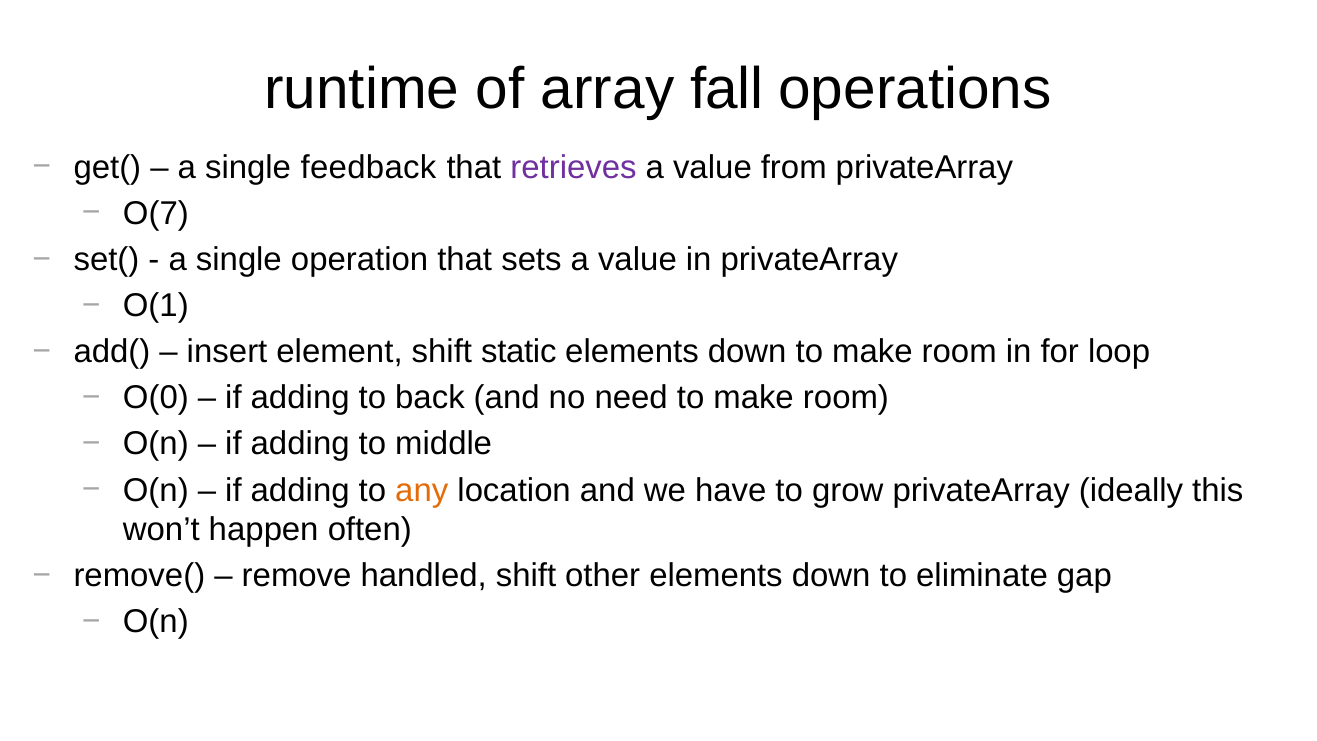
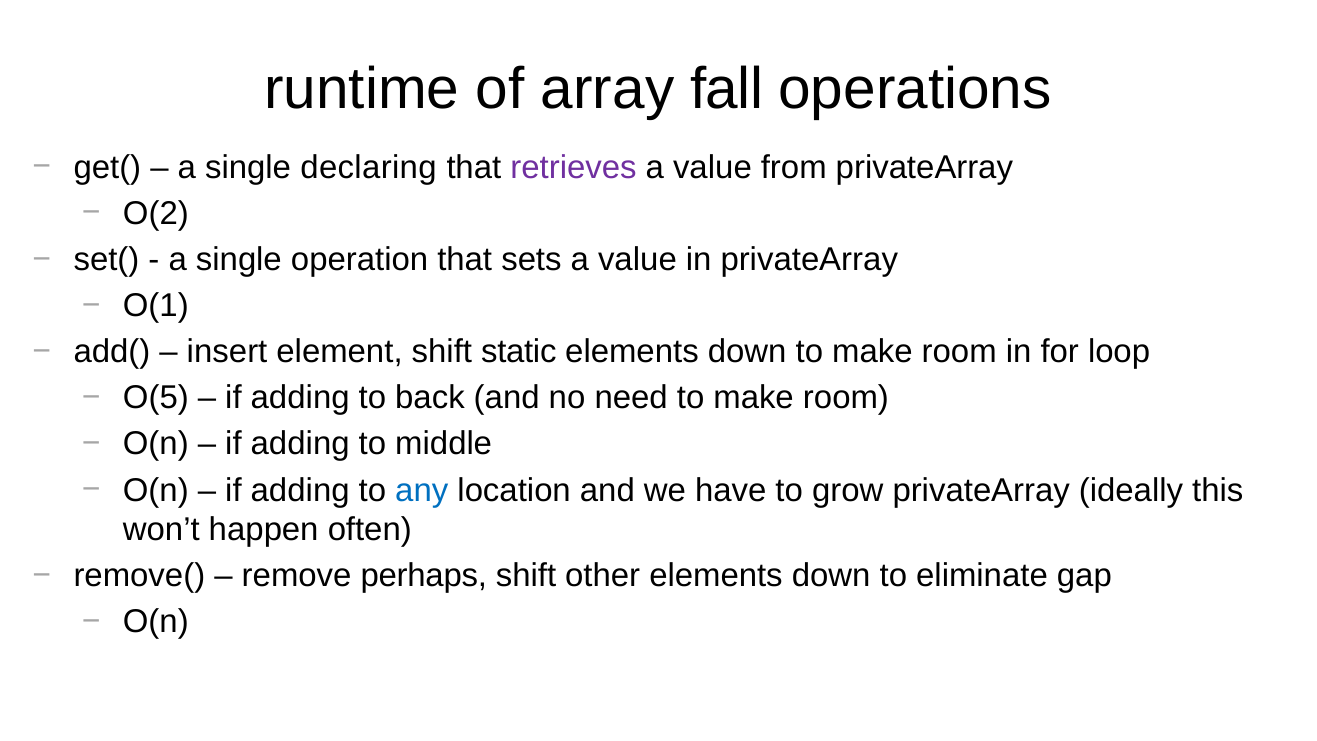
feedback: feedback -> declaring (369, 167)
O(7: O(7 -> O(2 (156, 213)
O(0: O(0 -> O(5 (156, 398)
any colour: orange -> blue (422, 490)
handled: handled -> perhaps (424, 576)
